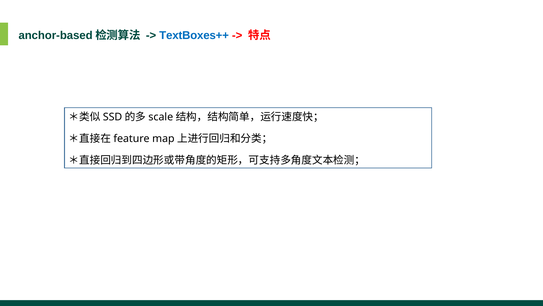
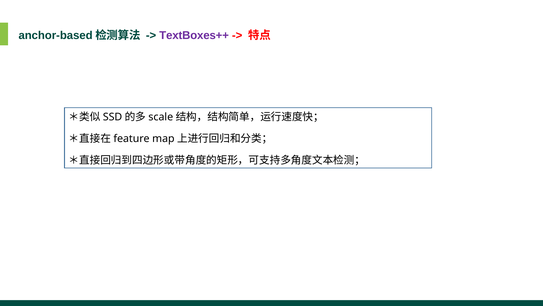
TextBoxes++ colour: blue -> purple (194, 35)
